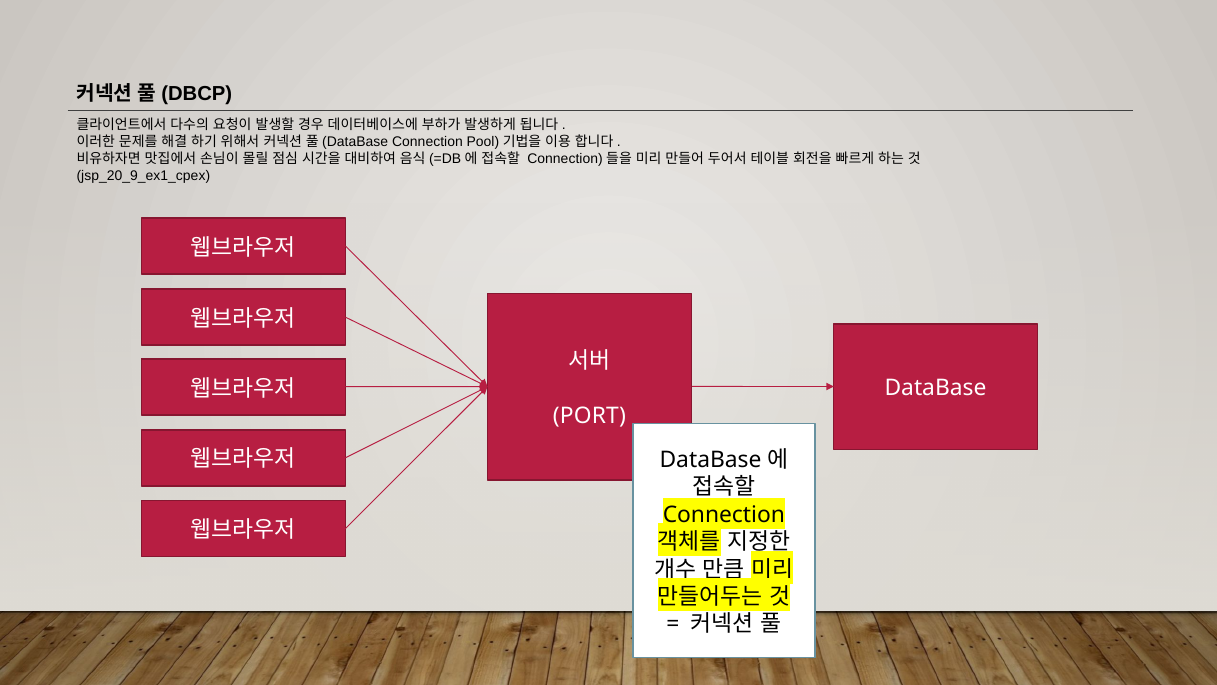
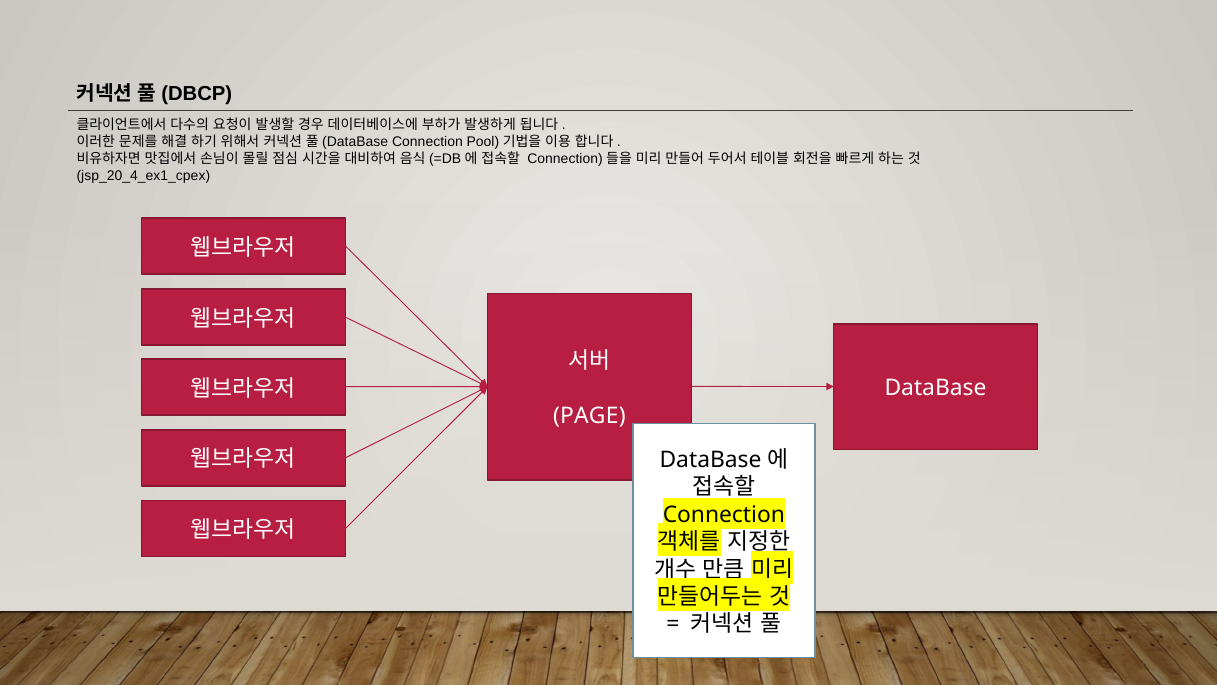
jsp_20_9_ex1_cpex: jsp_20_9_ex1_cpex -> jsp_20_4_ex1_cpex (143, 176)
PORT: PORT -> PAGE (589, 415)
